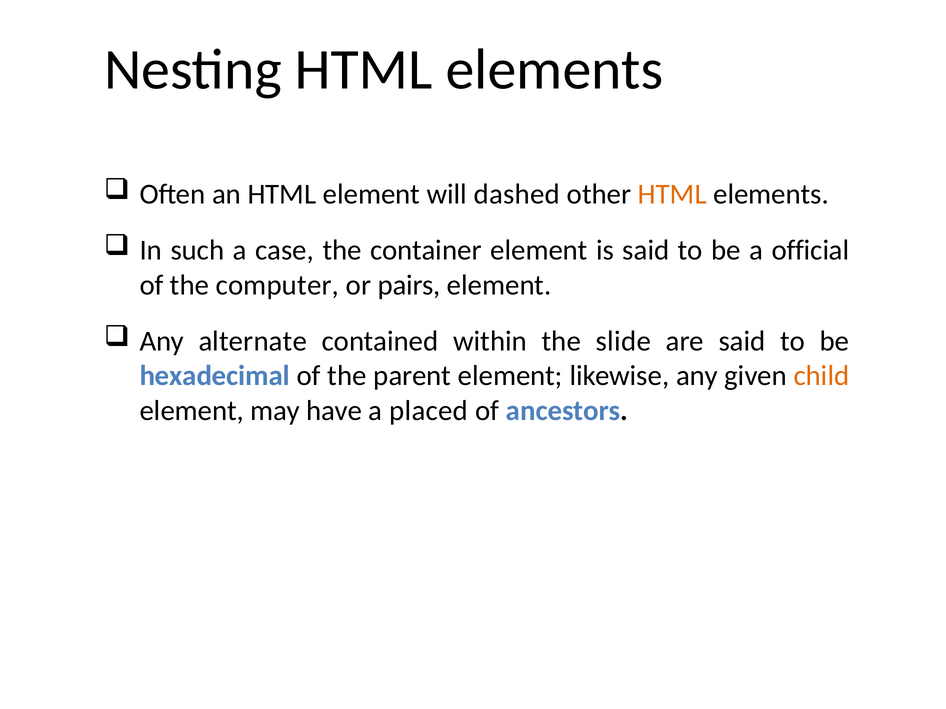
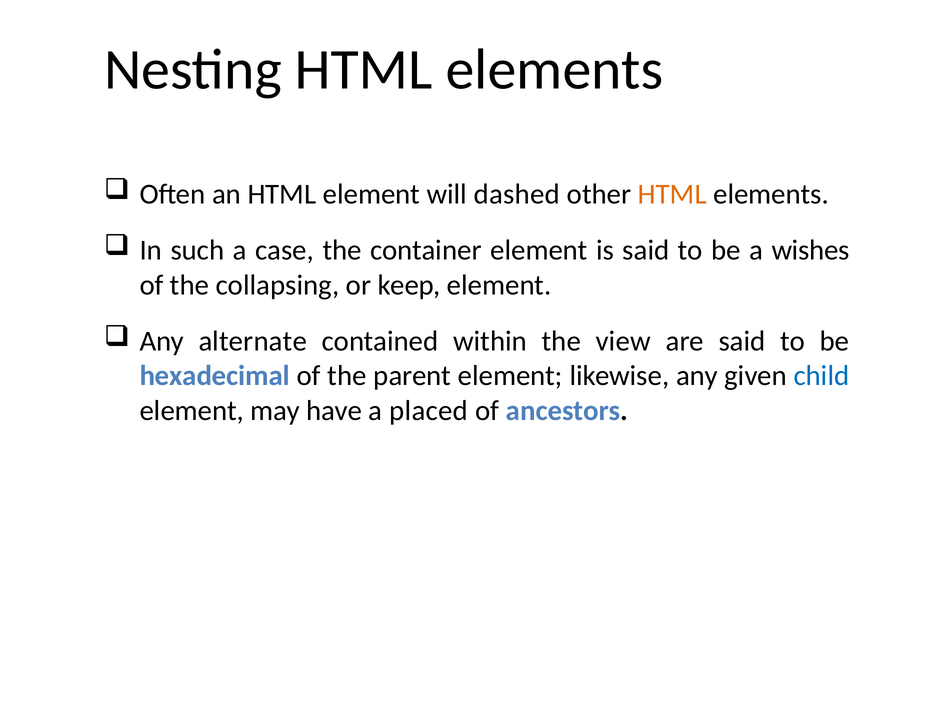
official: official -> wishes (811, 251)
computer: computer -> collapsing (277, 285)
pairs: pairs -> keep (409, 285)
slide: slide -> view (623, 341)
child colour: orange -> blue (821, 376)
